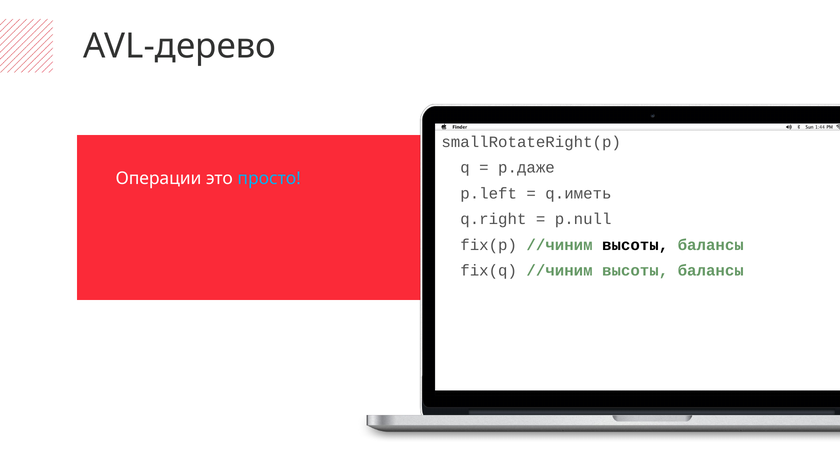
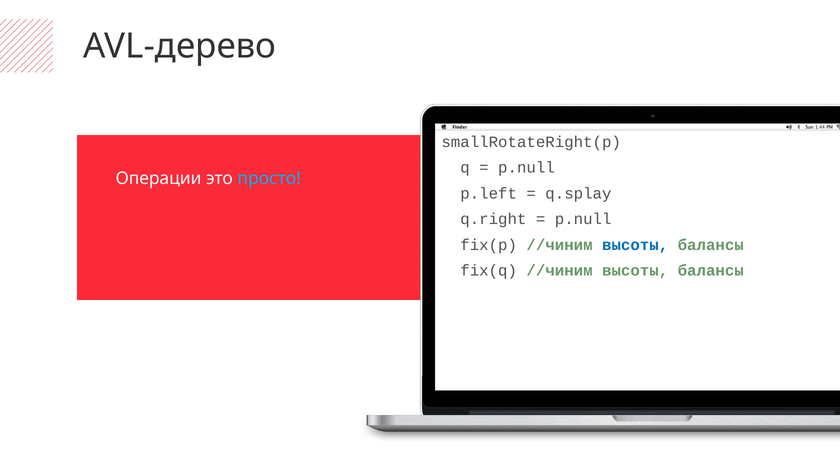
p.даже: p.даже -> p.null (526, 168)
q.иметь: q.иметь -> q.splay (578, 194)
высоты colour: black -> blue (635, 245)
